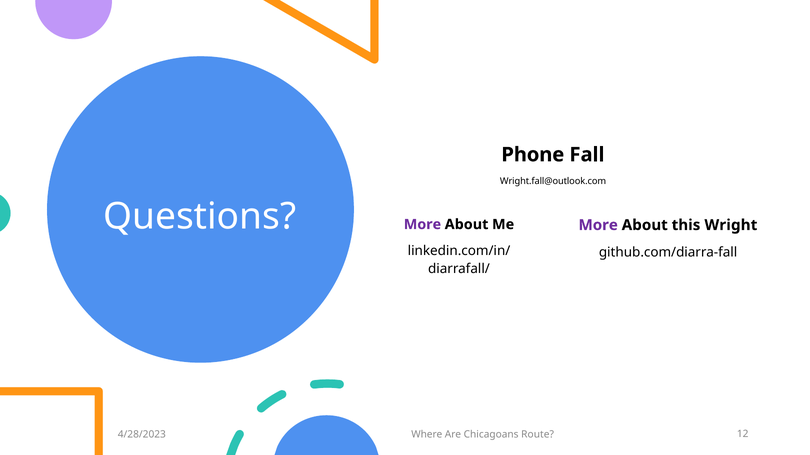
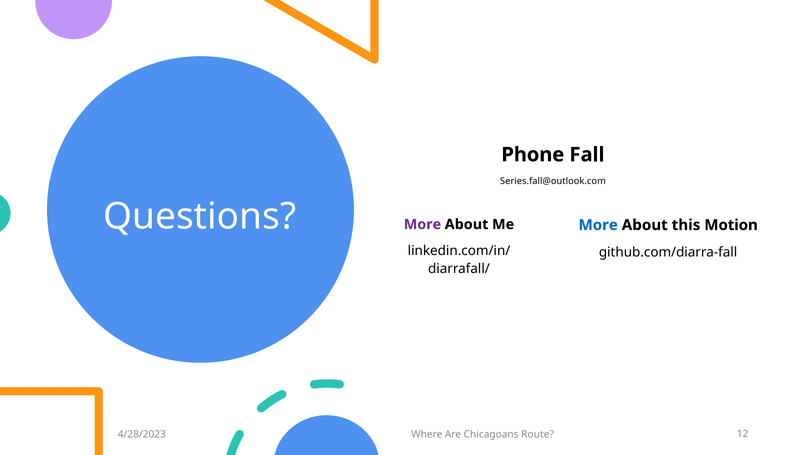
Wright.fall@outlook.com: Wright.fall@outlook.com -> Series.fall@outlook.com (553, 181)
More colour: purple -> blue (598, 225)
Wright: Wright -> Motion (731, 225)
